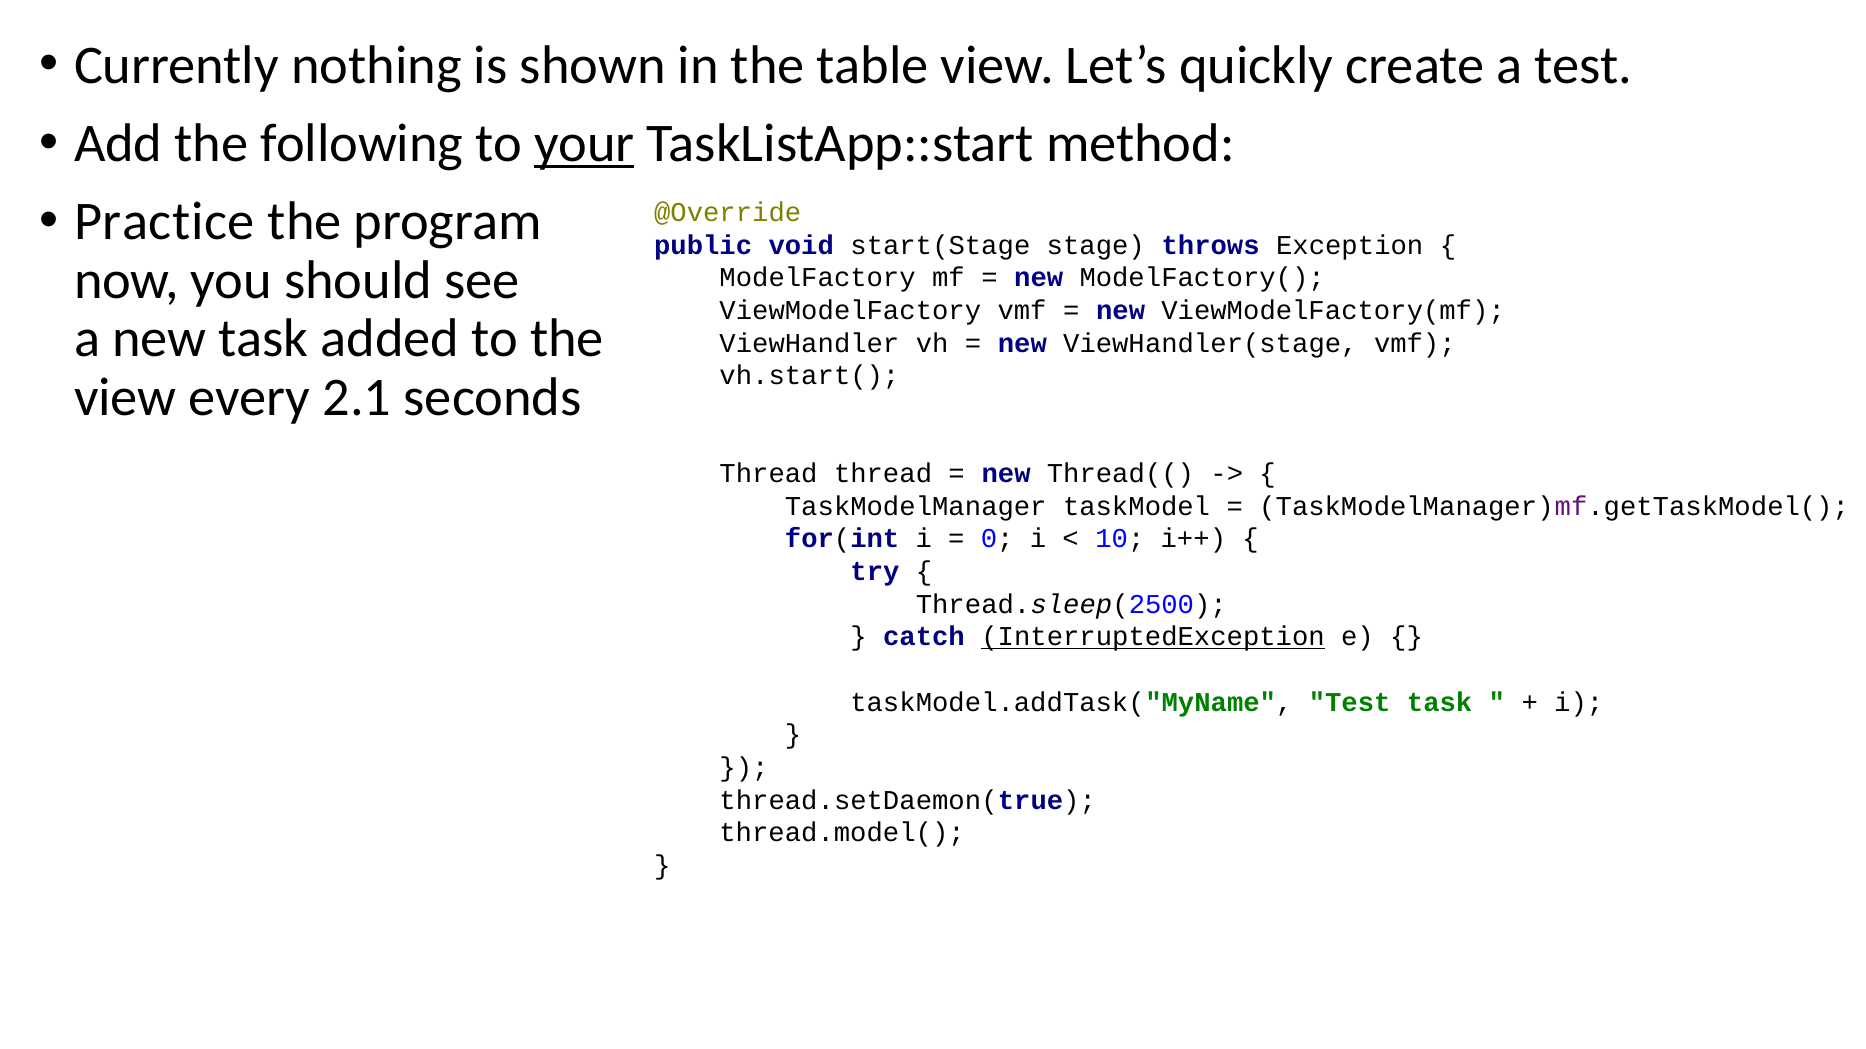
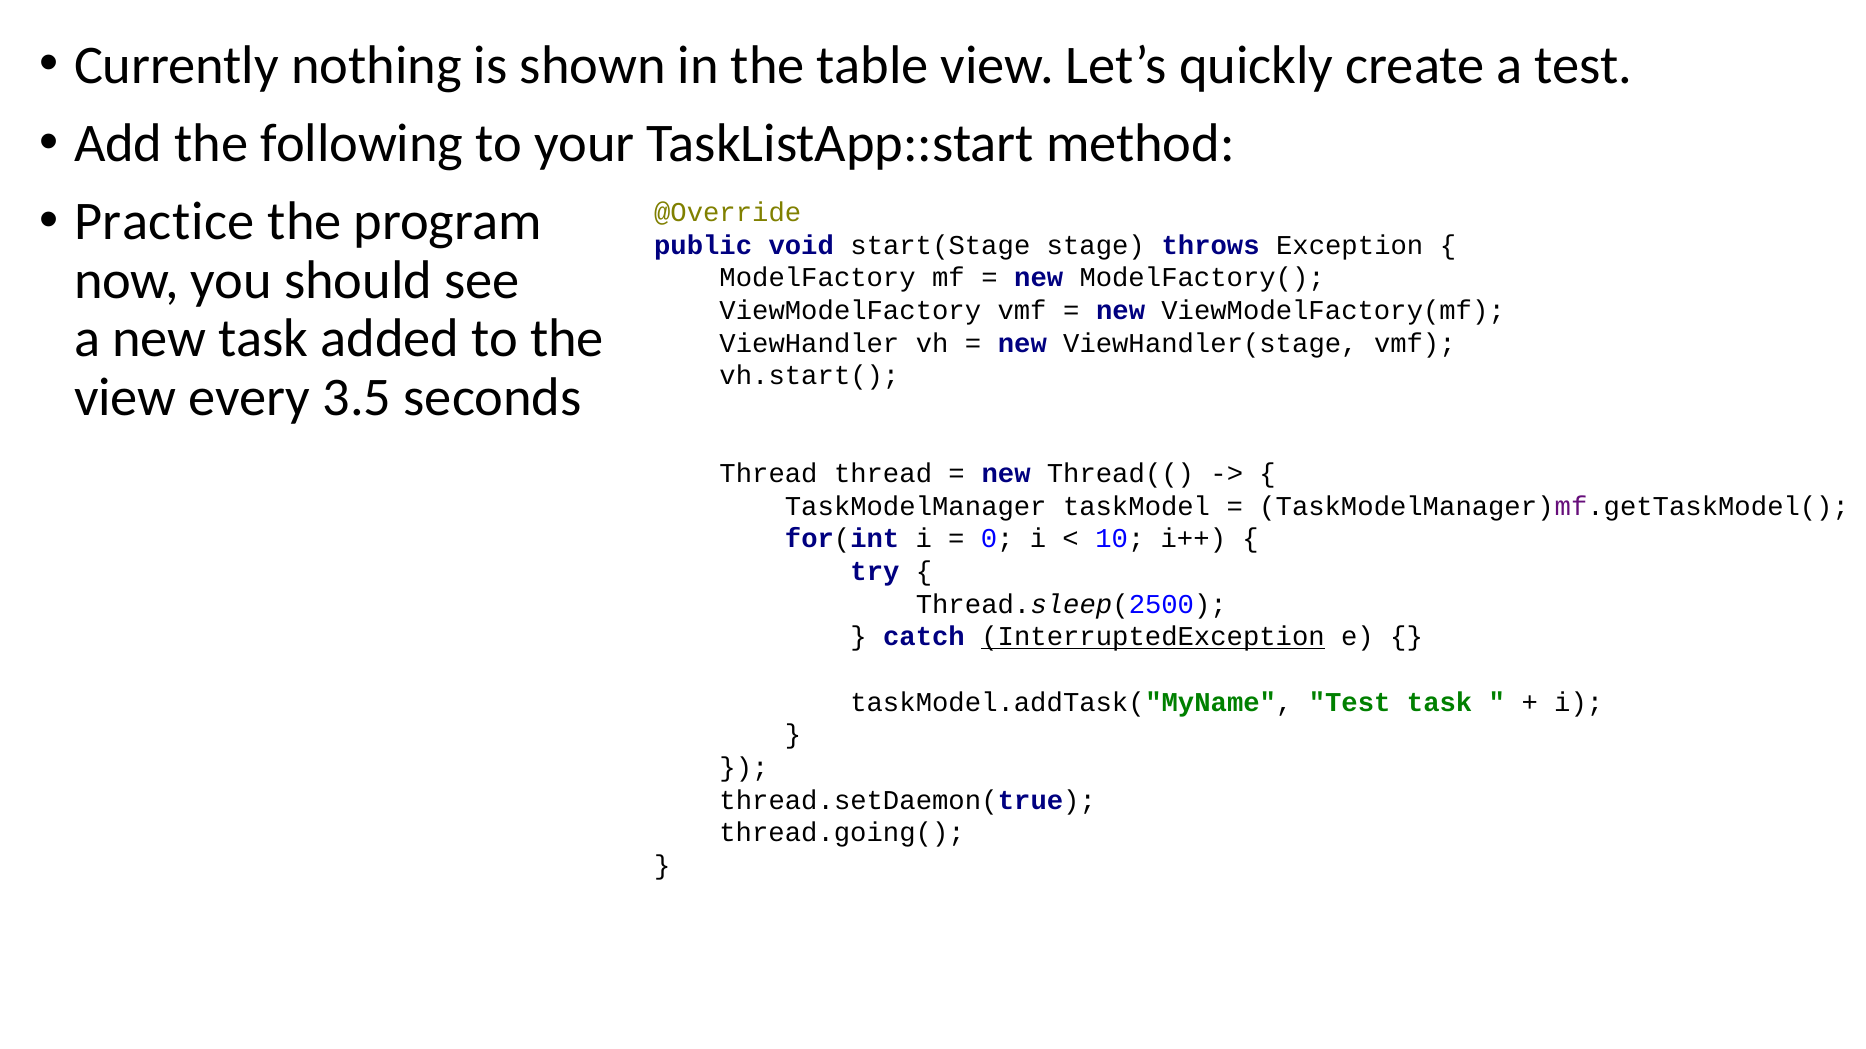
your underline: present -> none (584, 143)
2.1: 2.1 -> 3.5 (357, 398)
thread.model(: thread.model( -> thread.going( (842, 833)
